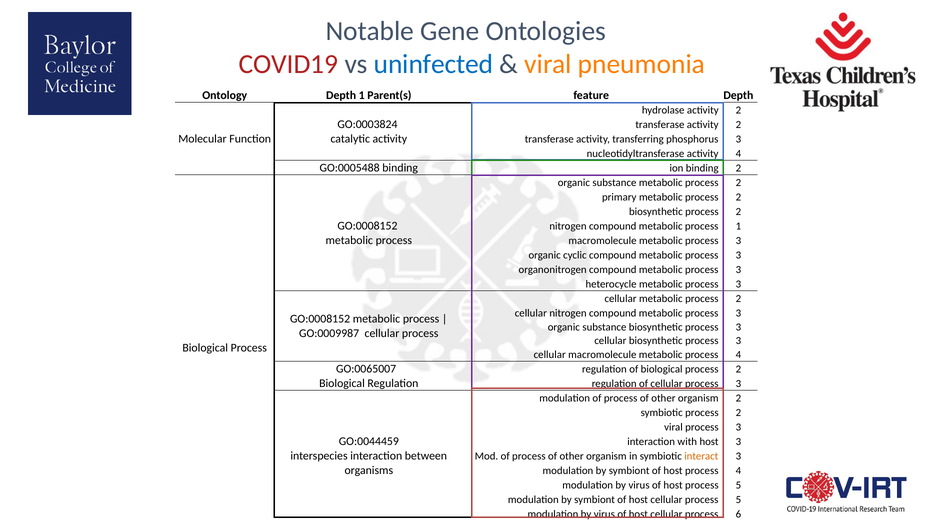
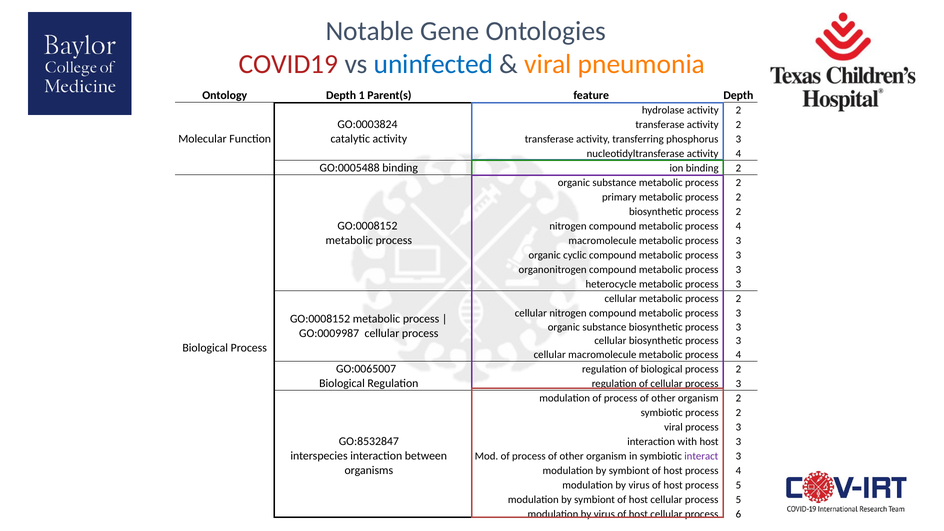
compound metabolic process 1: 1 -> 4 (738, 226)
GO:0044459: GO:0044459 -> GO:8532847 (369, 441)
interact colour: orange -> purple (701, 456)
